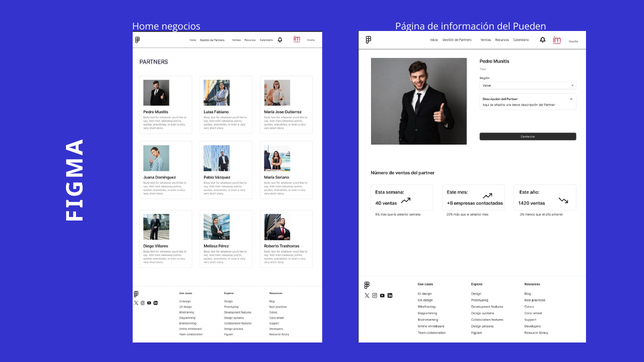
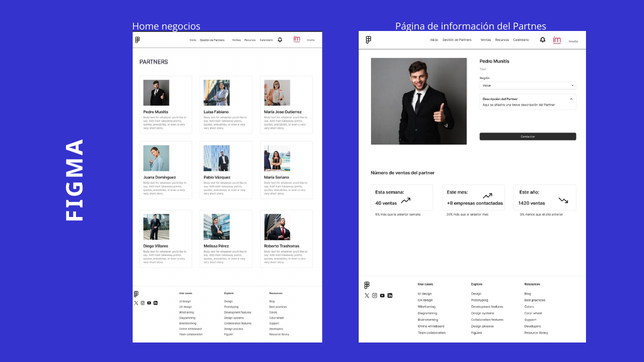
Pueden: Pueden -> Partnes (530, 27)
